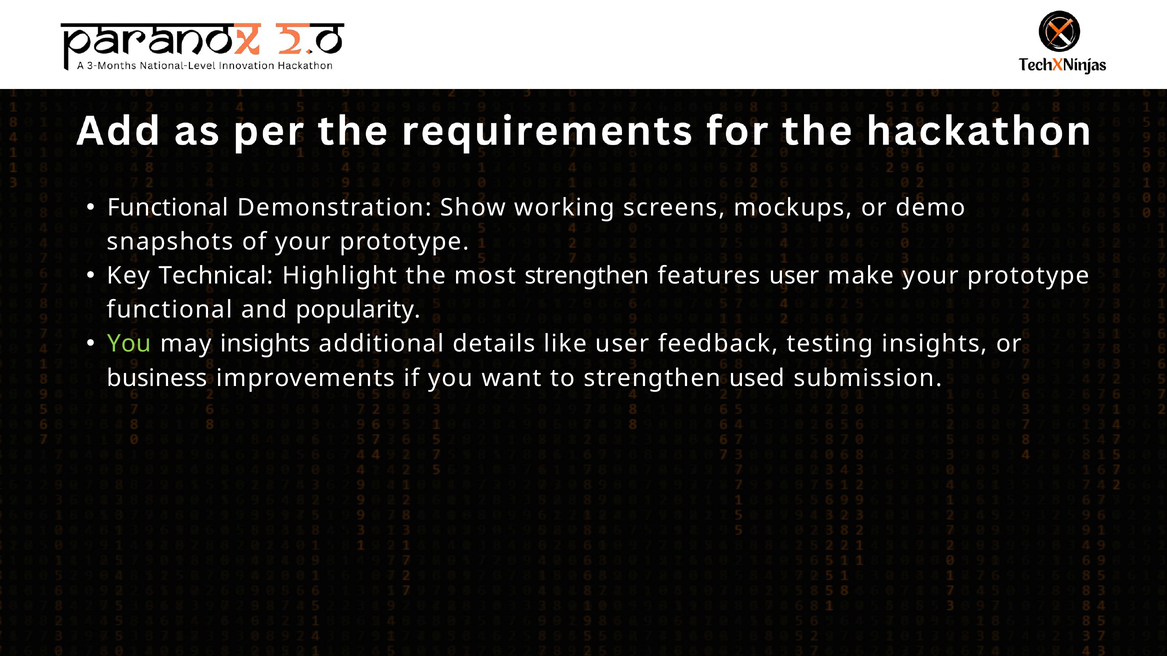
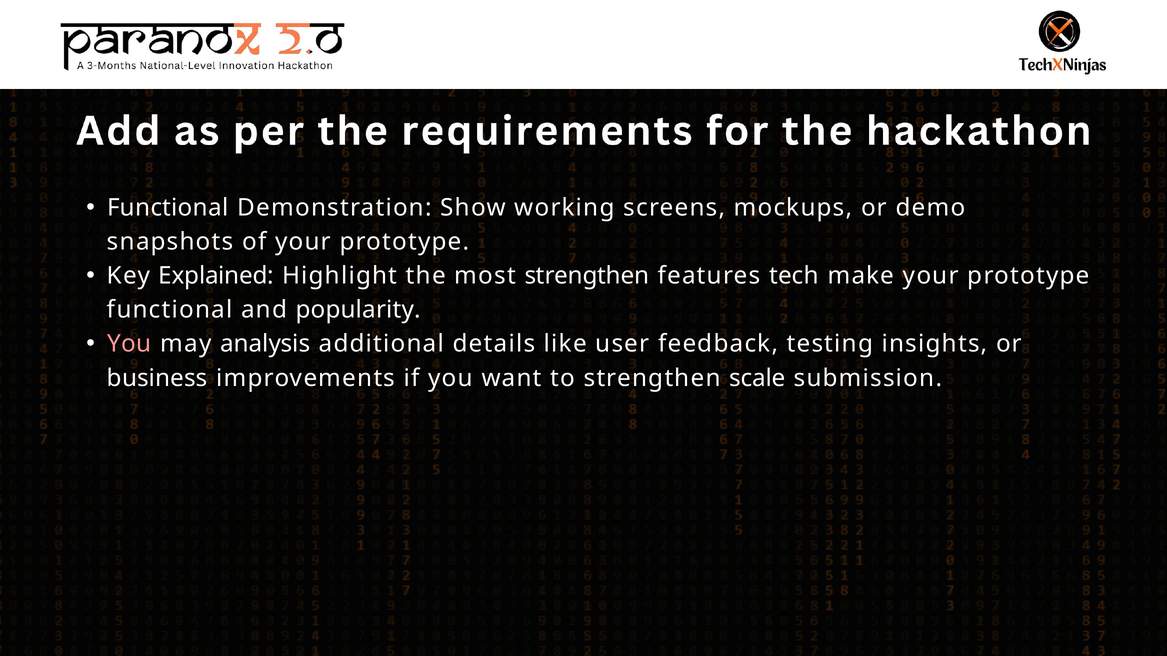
Technical: Technical -> Explained (216, 276)
features user: user -> tech (794, 276)
You colour: light green -> pink (129, 344)
may insights: insights -> analysis (265, 344)
used: used -> scale (757, 378)
